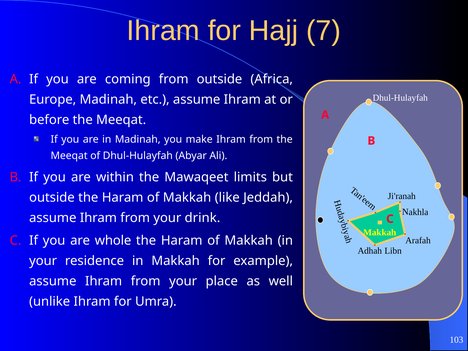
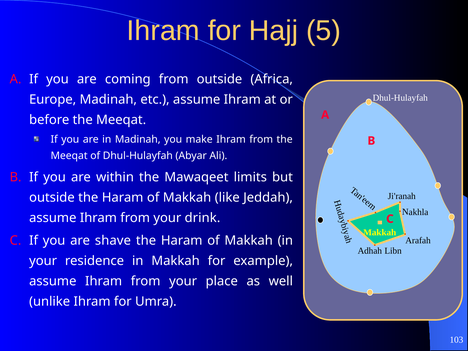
7: 7 -> 5 (324, 31)
whole: whole -> shave (113, 241)
